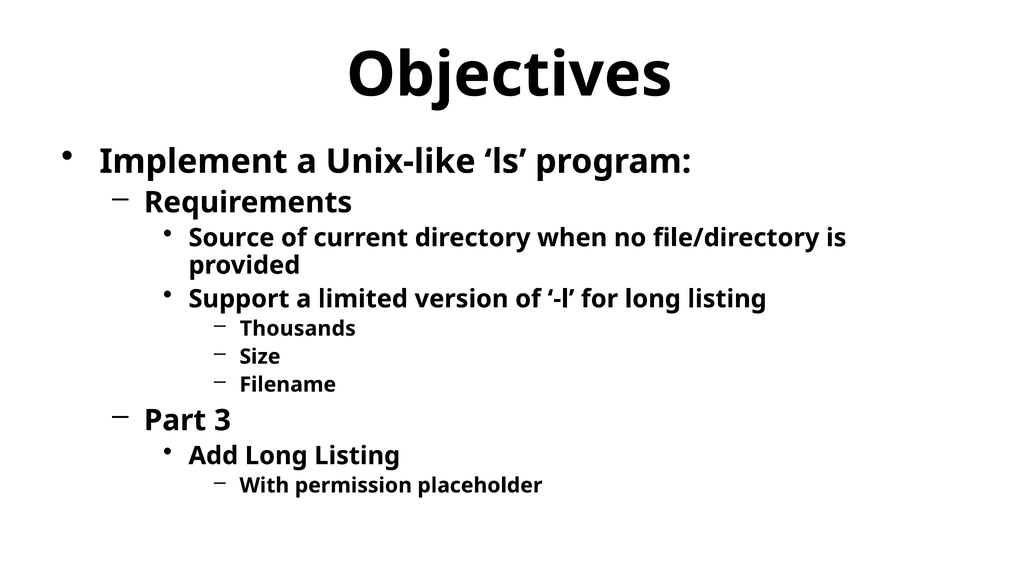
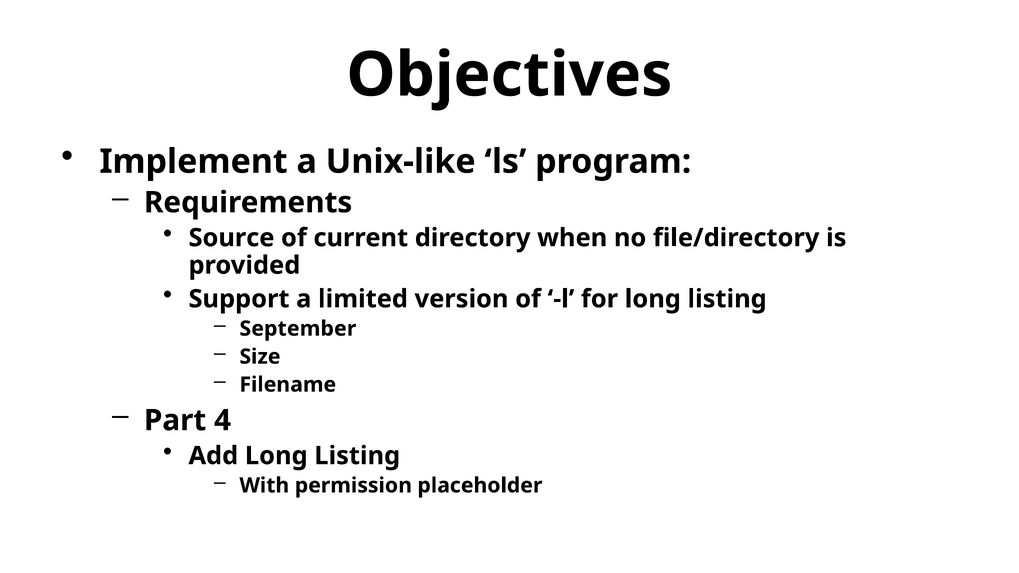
Thousands: Thousands -> September (298, 329)
3: 3 -> 4 (223, 421)
